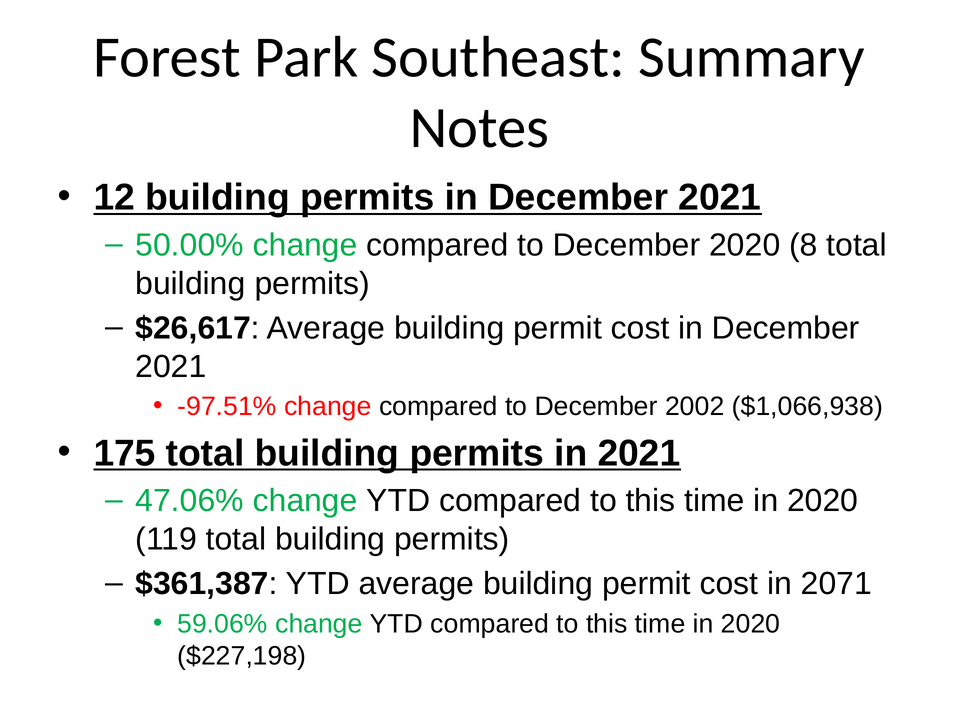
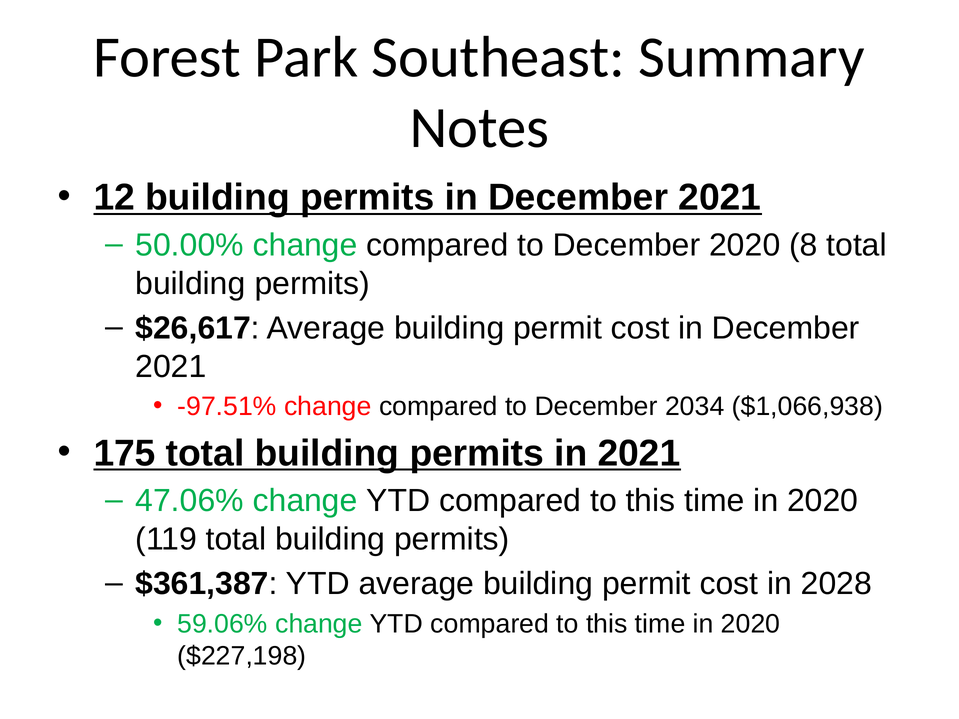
2002: 2002 -> 2034 (695, 407)
2071: 2071 -> 2028 (836, 584)
